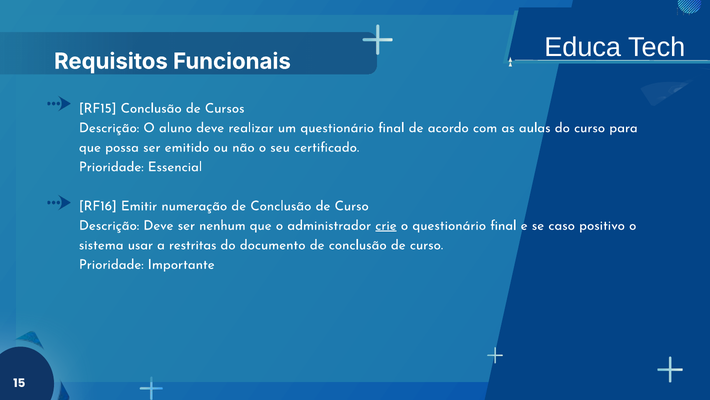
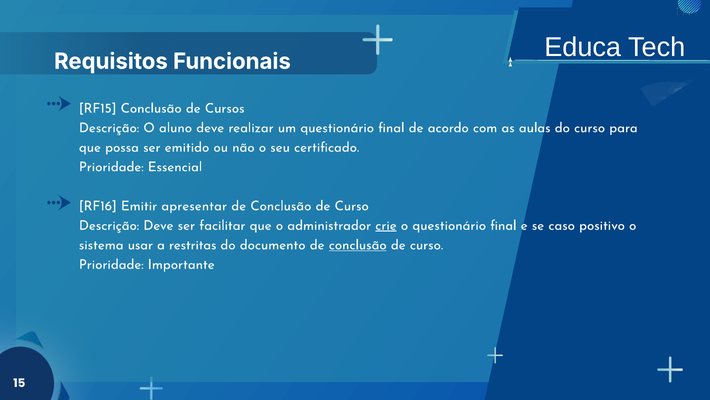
numeração: numeração -> apresentar (194, 206)
nenhum: nenhum -> facilitar (222, 225)
conclusão underline: none -> present (358, 245)
